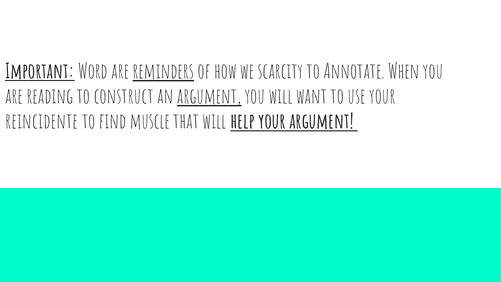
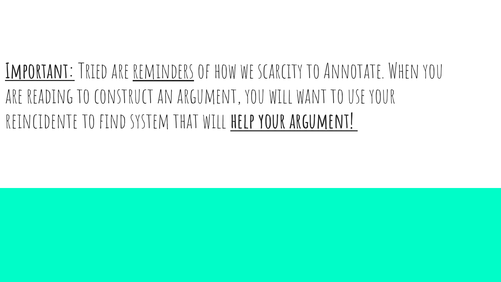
Word: Word -> Tried (93, 72)
argument underline: present -> none (209, 97)
muscle: muscle -> system (150, 122)
